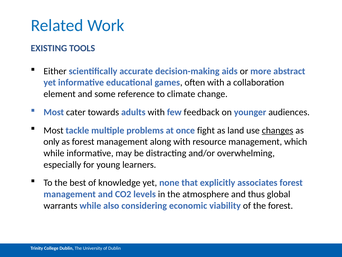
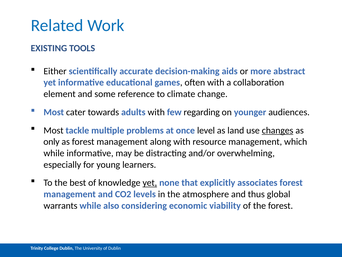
feedback: feedback -> regarding (202, 112)
fight: fight -> level (206, 130)
yet underline: none -> present (150, 182)
